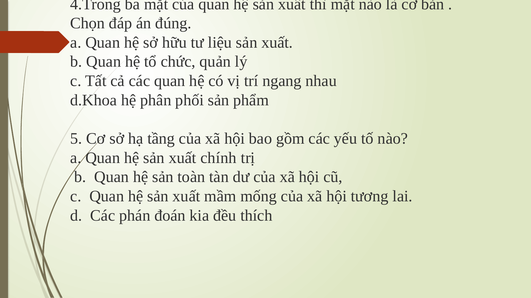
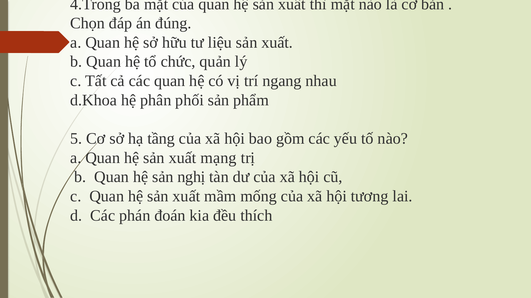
chính: chính -> mạng (219, 158)
toàn: toàn -> nghị (191, 177)
